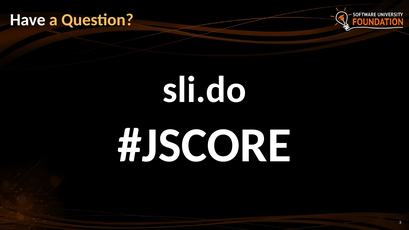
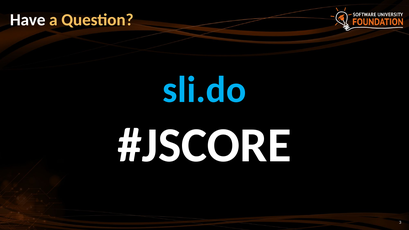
sli.do colour: white -> light blue (204, 90)
